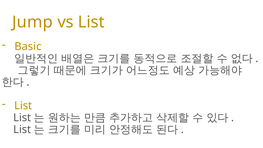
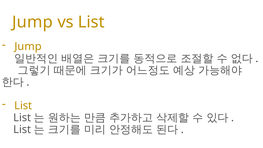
Basic: Basic -> Jump (28, 47)
